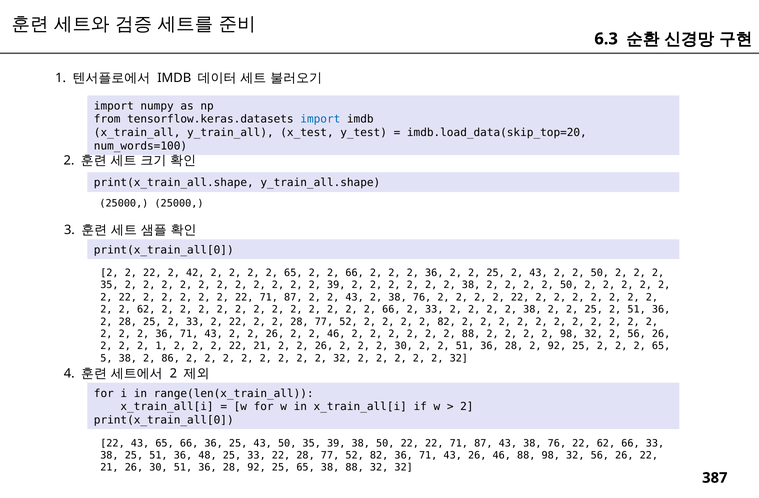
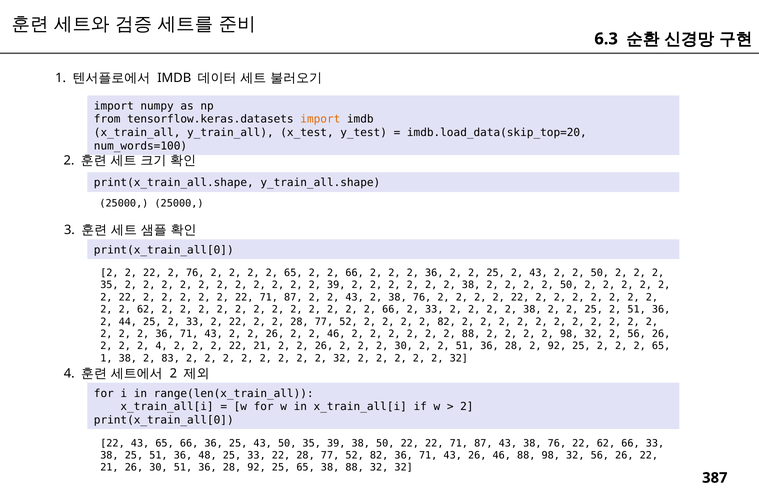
import colour: blue -> orange (320, 119)
2 42: 42 -> 76 (195, 273)
28: 28 -> 44 (128, 322)
2 1: 1 -> 4 (162, 346)
5: 5 -> 1 (106, 359)
86: 86 -> 83 (171, 359)
